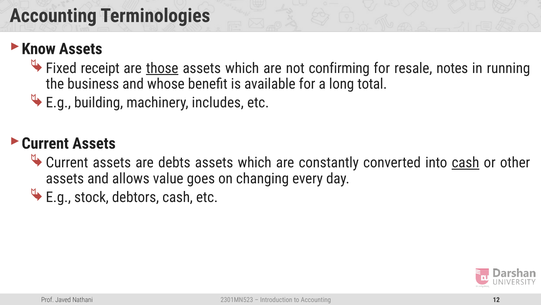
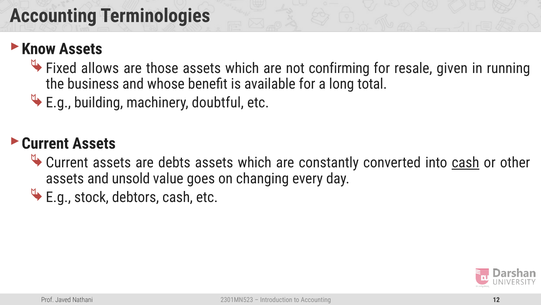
receipt: receipt -> allows (100, 68)
those underline: present -> none (162, 68)
notes: notes -> given (452, 68)
includes: includes -> doubtful (218, 102)
allows: allows -> unsold (131, 178)
